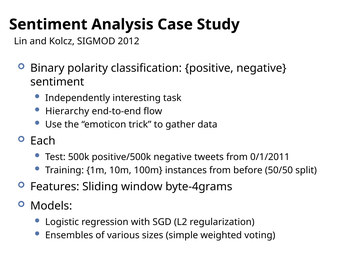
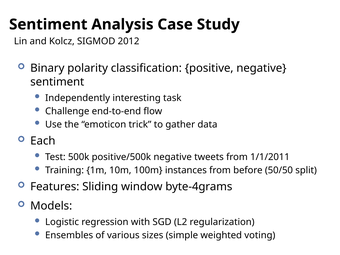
Hierarchy: Hierarchy -> Challenge (67, 111)
0/1/2011: 0/1/2011 -> 1/1/2011 (270, 157)
